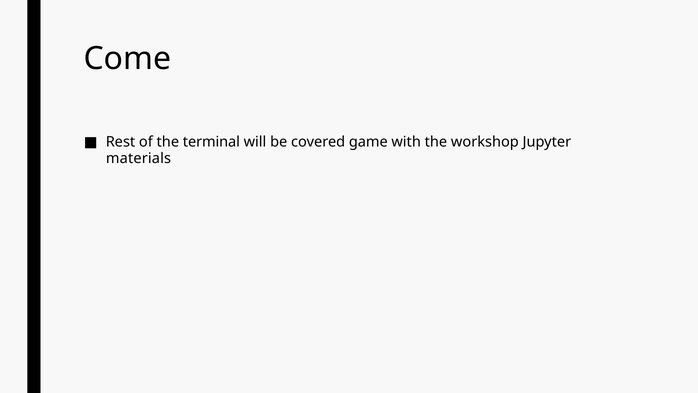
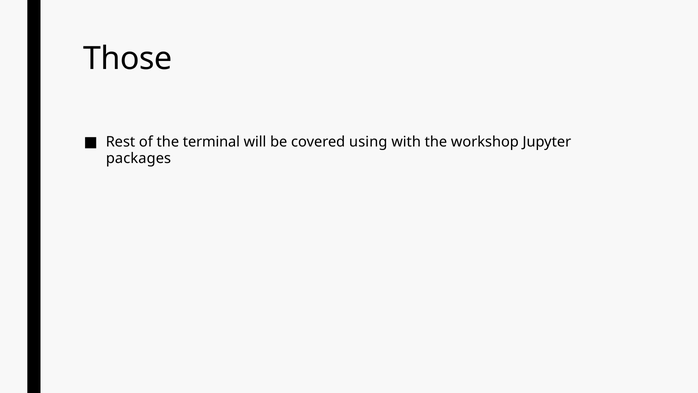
Come: Come -> Those (128, 59)
game: game -> using (368, 142)
materials: materials -> packages (138, 158)
